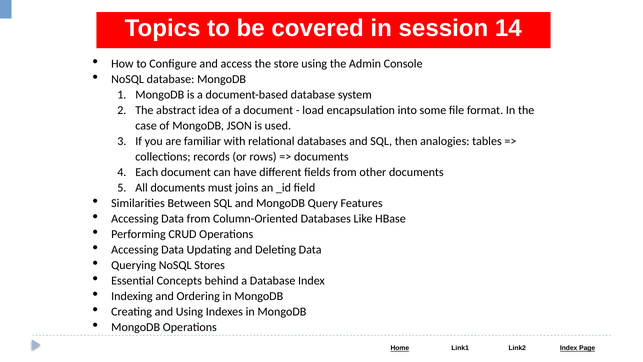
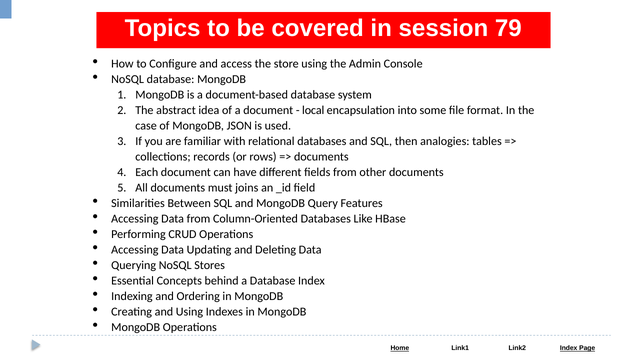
14: 14 -> 79 (508, 28)
load: load -> local (313, 110)
